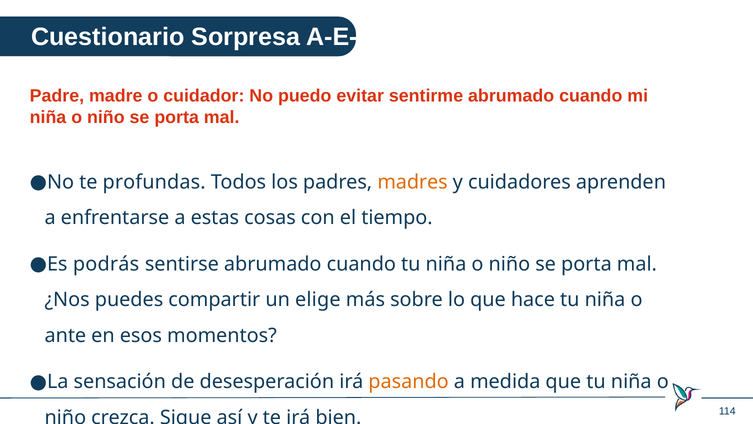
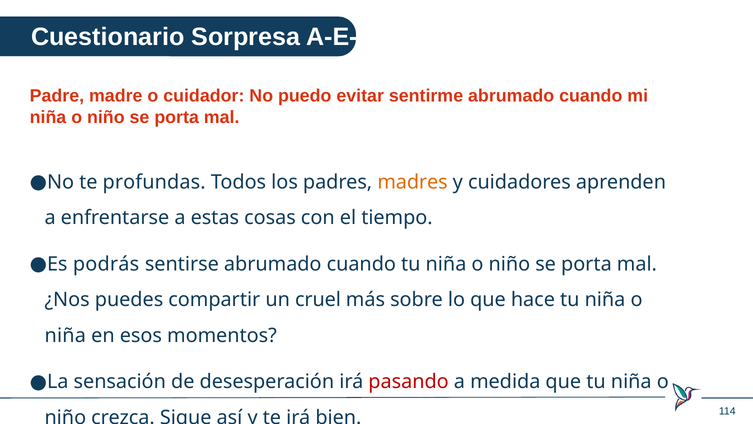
elige: elige -> cruel (318, 300)
ante: ante -> niña (65, 335)
pasando colour: orange -> red (409, 382)
